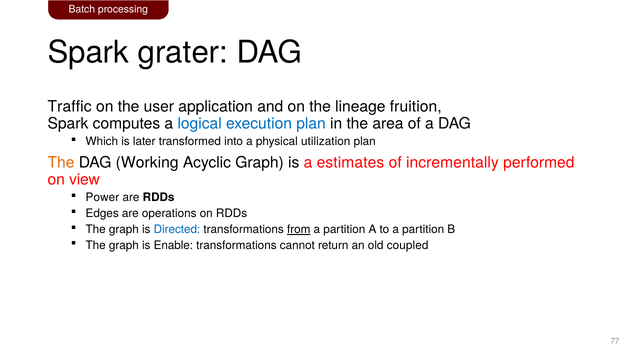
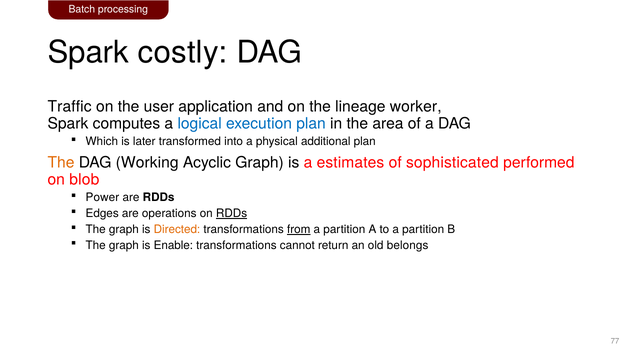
grater: grater -> costly (183, 52)
fruition: fruition -> worker (416, 107)
utilization: utilization -> additional (326, 142)
incrementally: incrementally -> sophisticated (452, 163)
view: view -> blob (84, 180)
RDDs underline: none -> present (232, 214)
Directed colour: blue -> orange (177, 229)
coupled: coupled -> belongs (408, 245)
